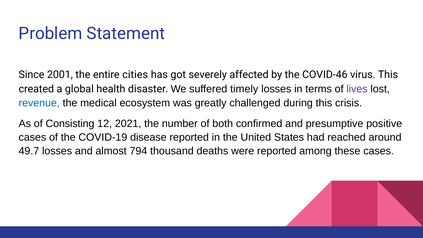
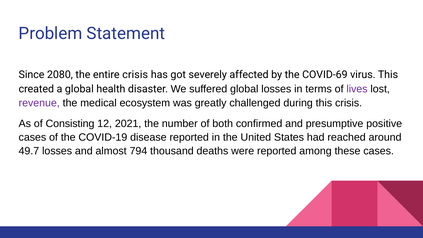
2001: 2001 -> 2080 (60, 75)
entire cities: cities -> crisis (135, 75)
COVID-46: COVID-46 -> COVID-69 (325, 75)
suffered timely: timely -> global (244, 89)
revenue colour: blue -> purple (39, 103)
